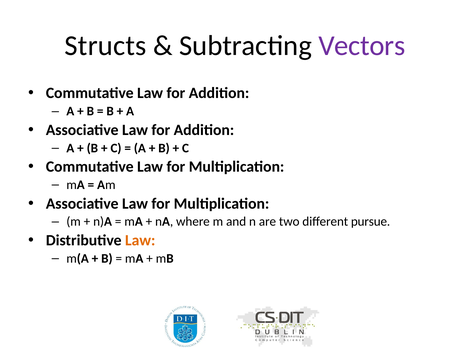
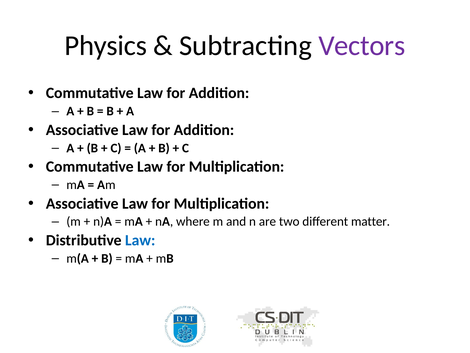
Structs: Structs -> Physics (106, 45)
pursue: pursue -> matter (371, 221)
Law colour: orange -> blue (140, 240)
